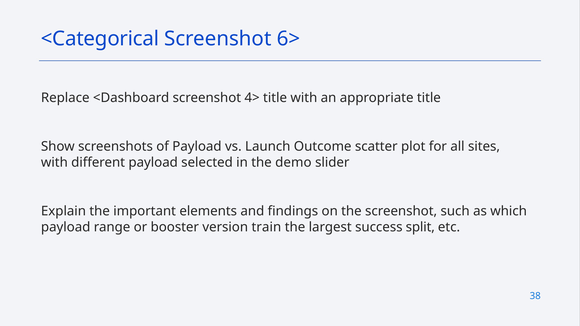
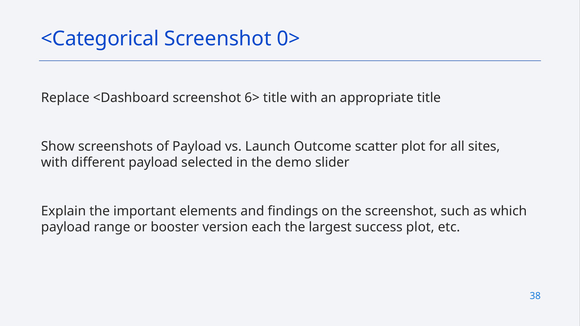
6>: 6> -> 0> (288, 39)
4>: 4> -> 6> (252, 98)
train: train -> each (266, 227)
success split: split -> plot (420, 227)
